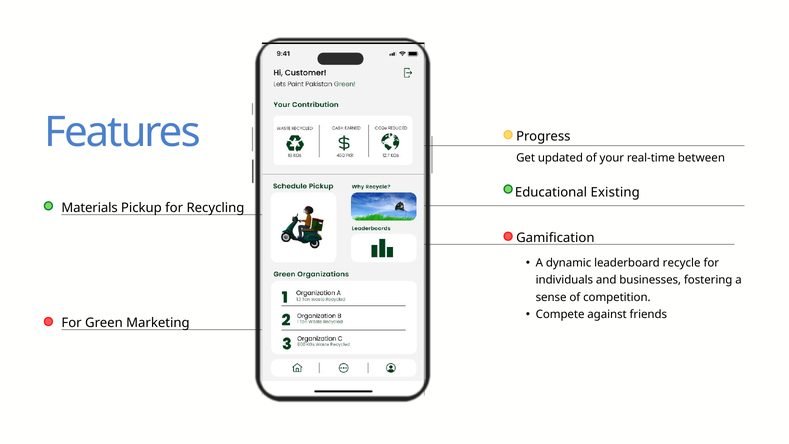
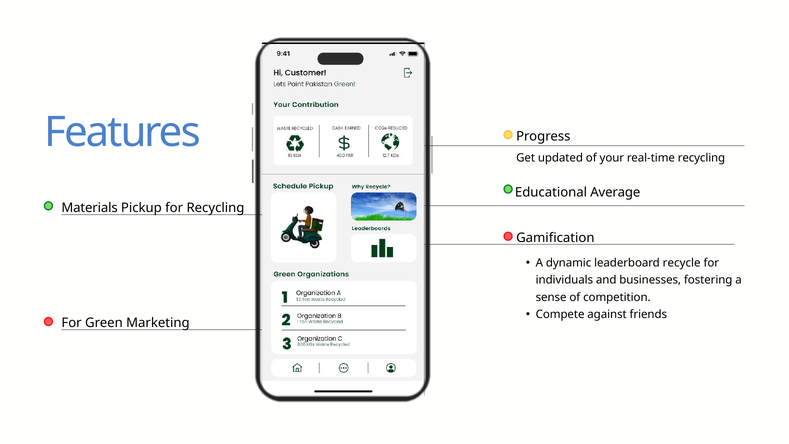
real-time between: between -> recycling (701, 158)
Existing: Existing -> Average (615, 192)
